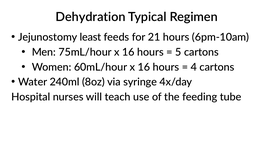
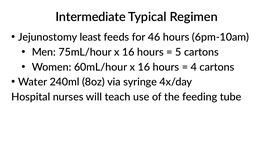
Dehydration: Dehydration -> Intermediate (91, 17)
21: 21 -> 46 (154, 37)
